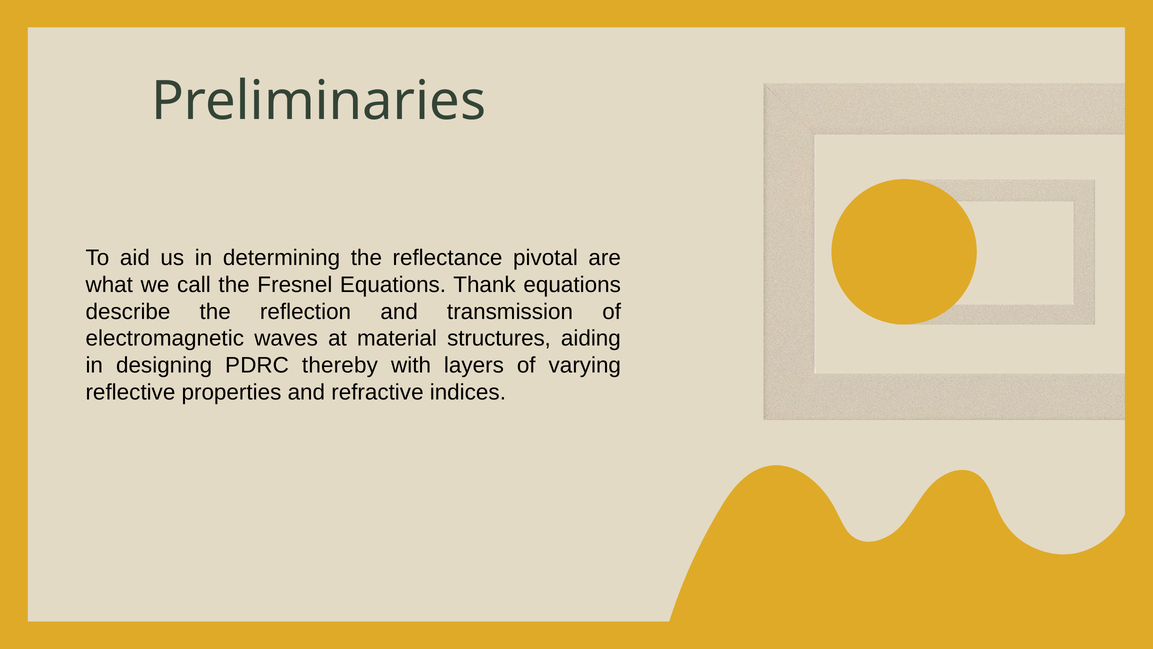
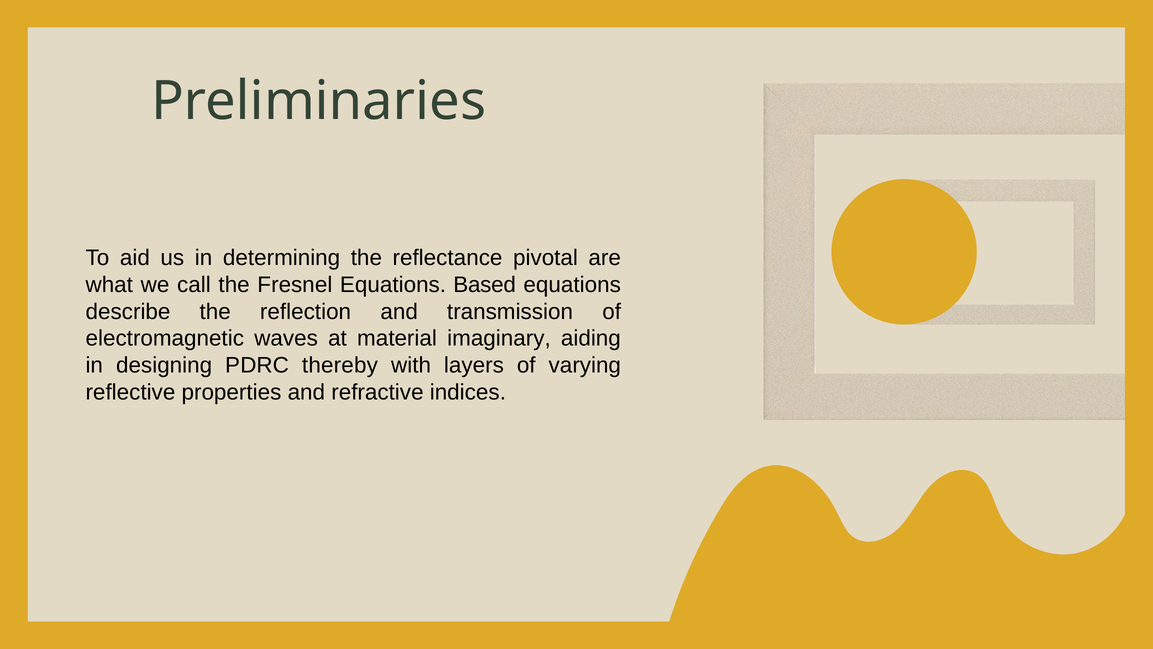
Thank: Thank -> Based (485, 285)
structures: structures -> imaginary (499, 338)
